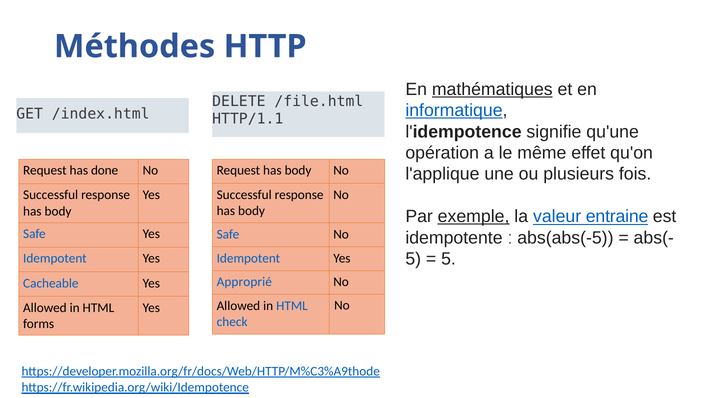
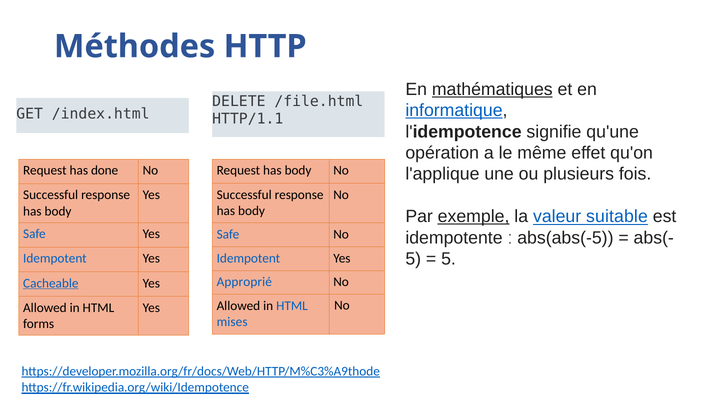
entraine: entraine -> suitable (617, 216)
Cacheable underline: none -> present (51, 283)
check: check -> mises (232, 322)
